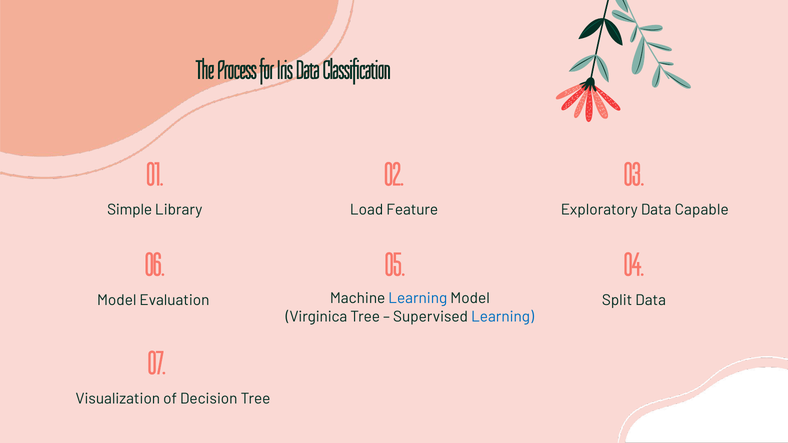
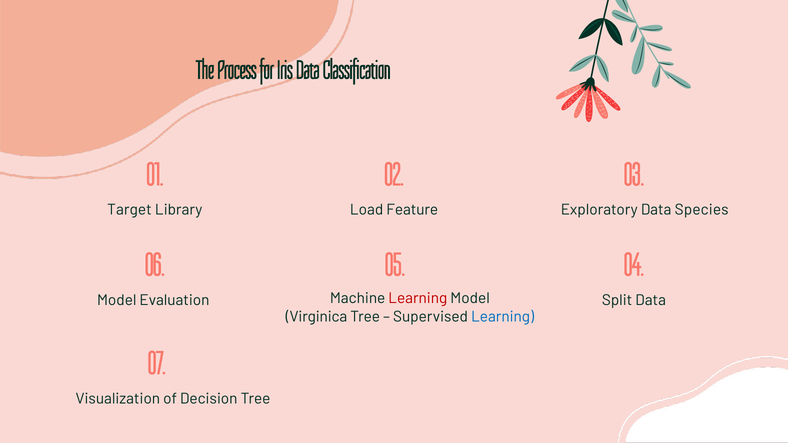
Simple: Simple -> Target (129, 210)
Capable: Capable -> Species (702, 210)
Learning colour: blue -> red (418, 298)
